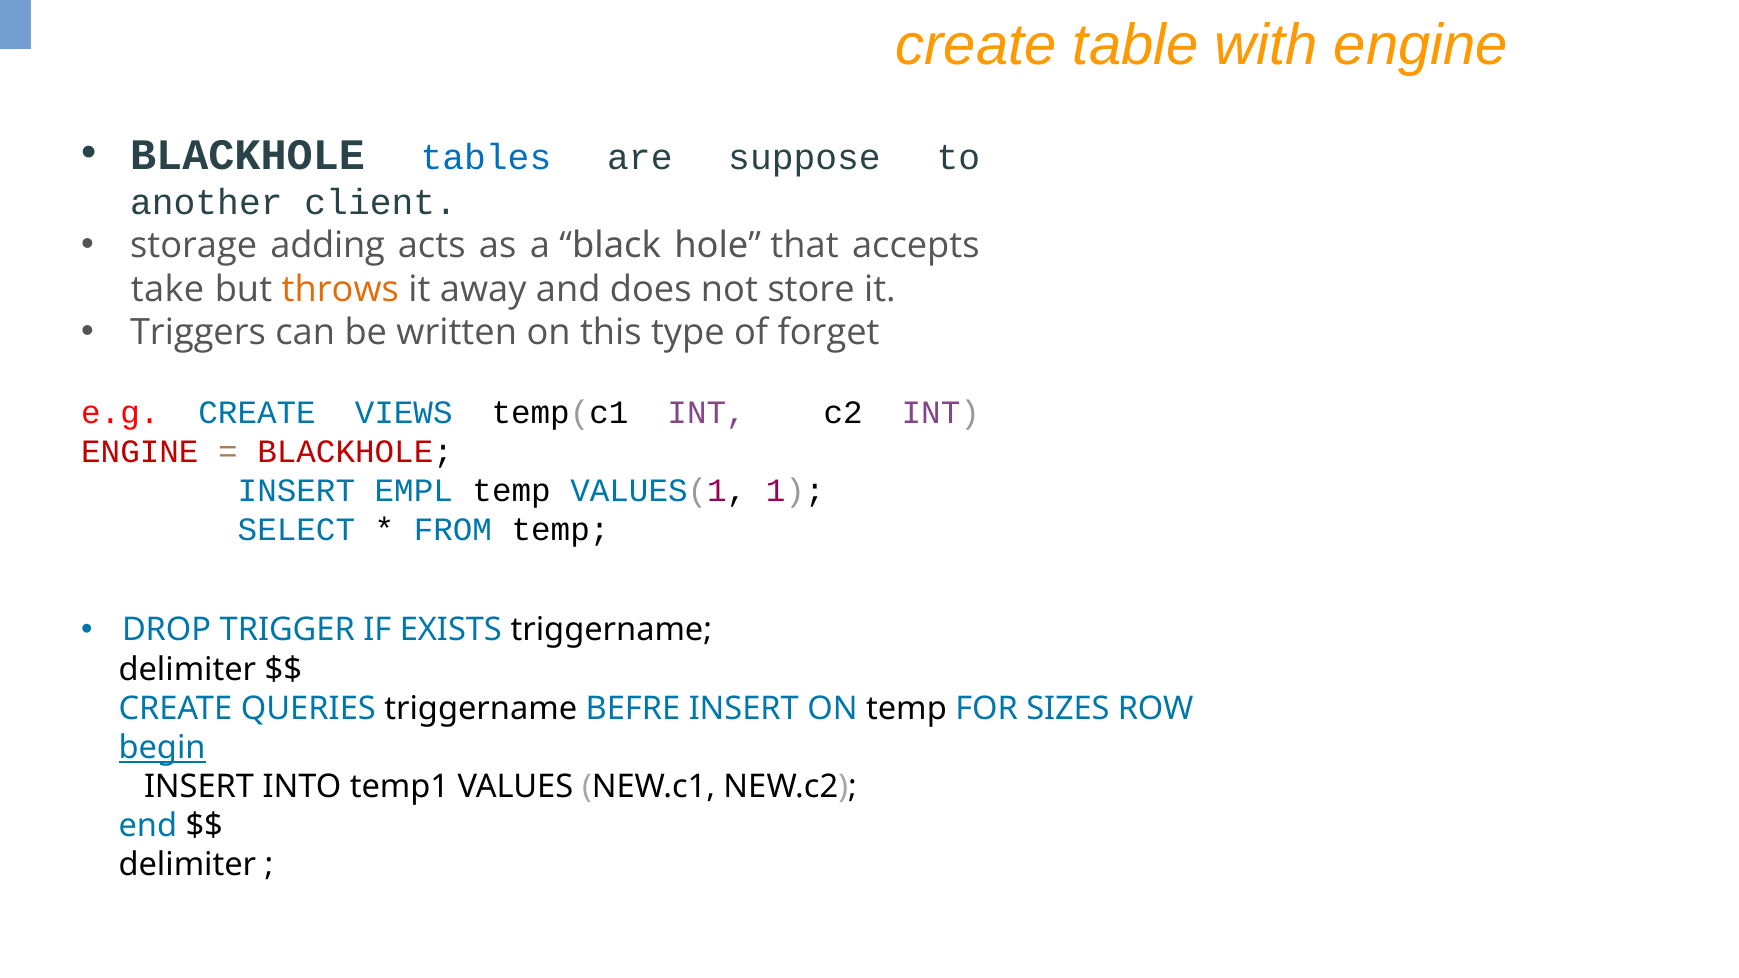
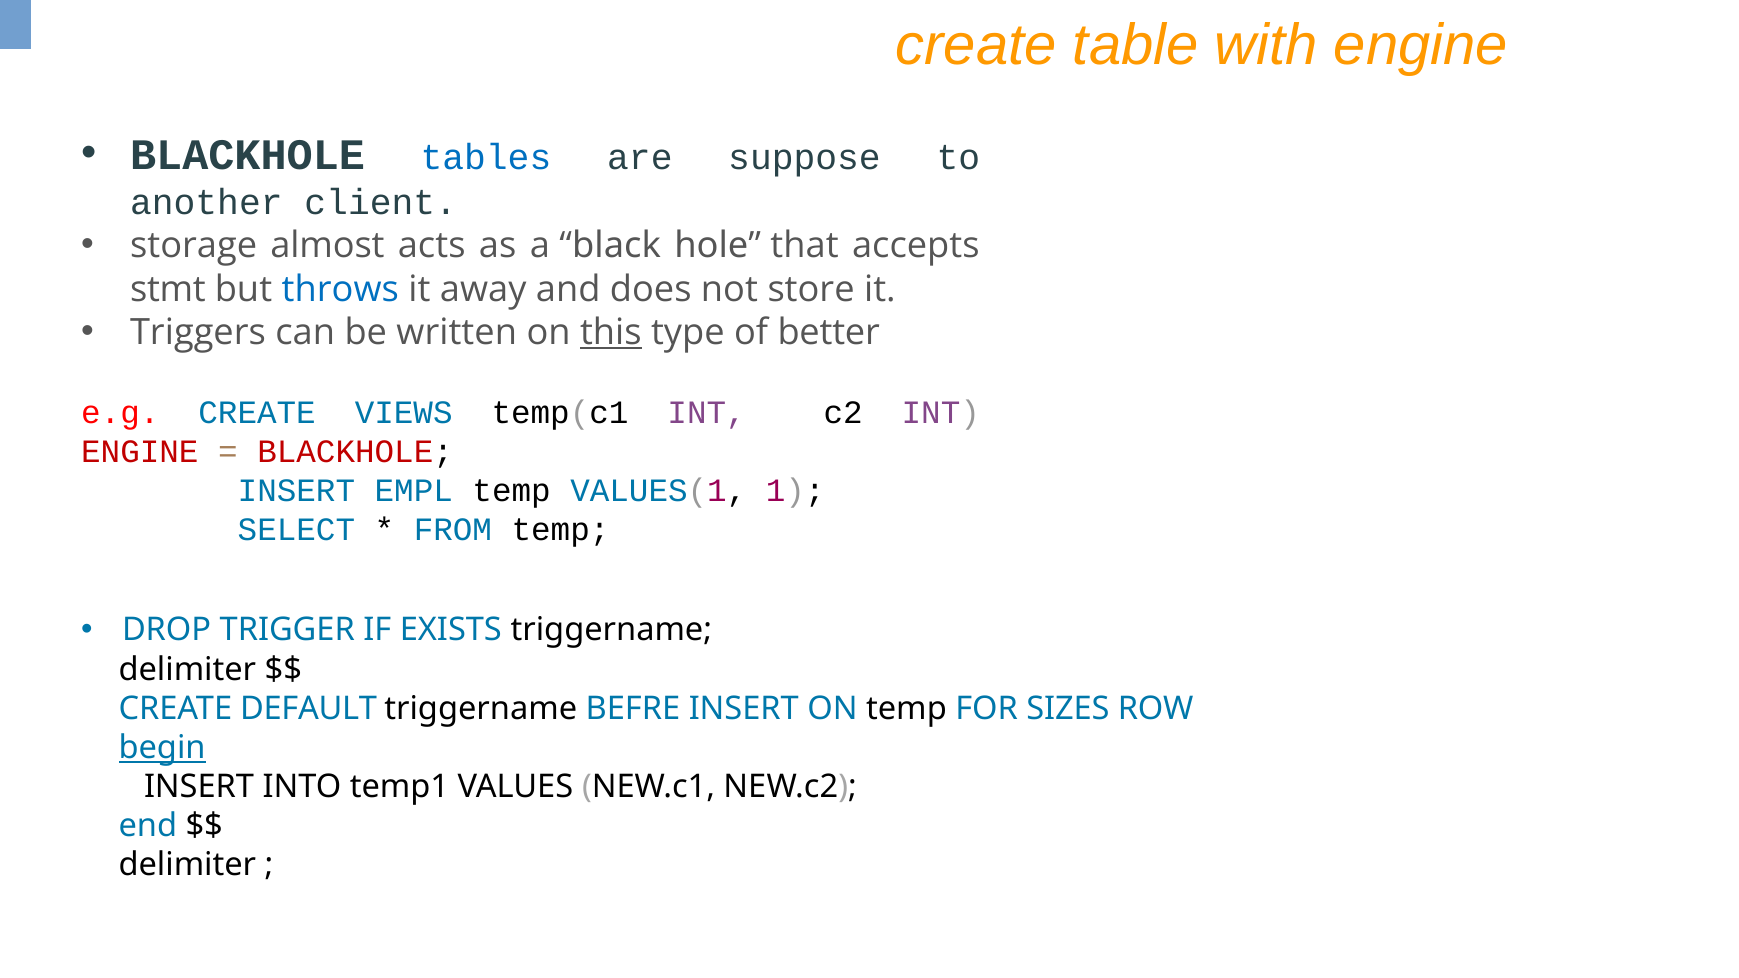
adding: adding -> almost (328, 246)
take: take -> stmt (168, 289)
throws colour: orange -> blue (340, 289)
this underline: none -> present (611, 333)
forget: forget -> better (829, 333)
QUERIES: QUERIES -> DEFAULT (309, 709)
